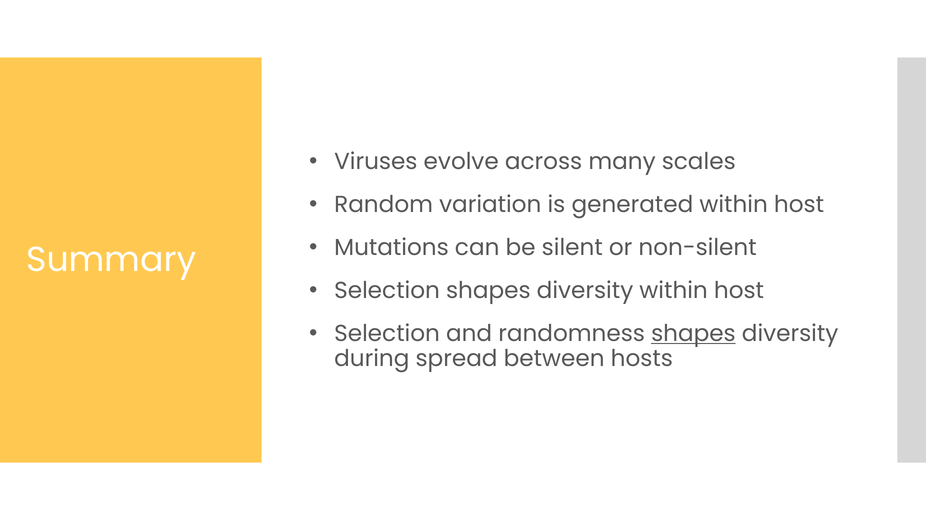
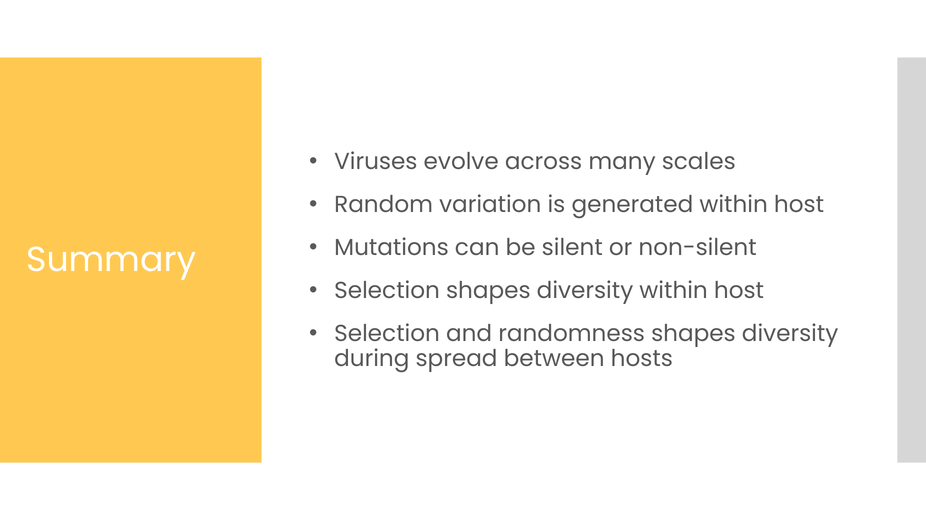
shapes underline: present -> none (693, 333)
